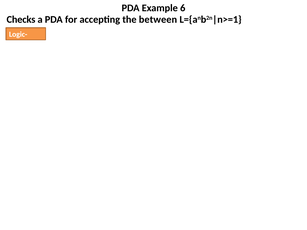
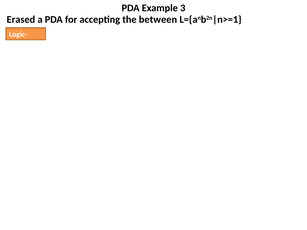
6: 6 -> 3 (183, 8)
Checks: Checks -> Erased (21, 20)
